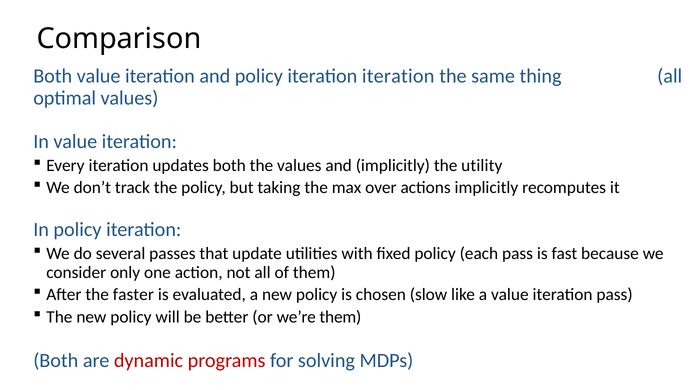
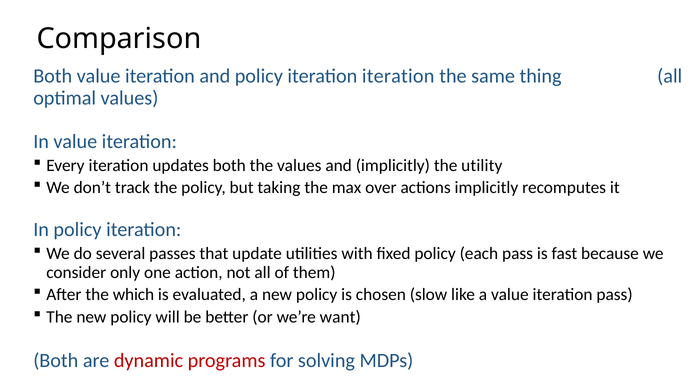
faster: faster -> which (133, 295)
we’re them: them -> want (340, 317)
